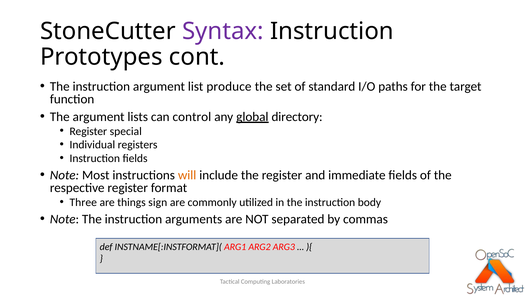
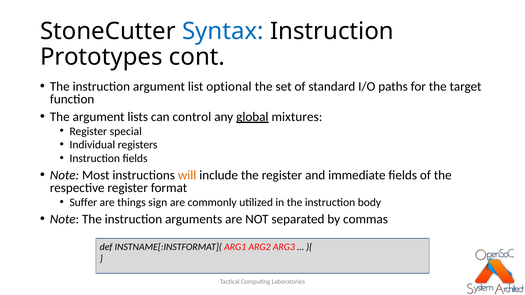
Syntax colour: purple -> blue (223, 31)
produce: produce -> optional (229, 86)
directory: directory -> mixtures (297, 117)
Three: Three -> Suffer (83, 203)
